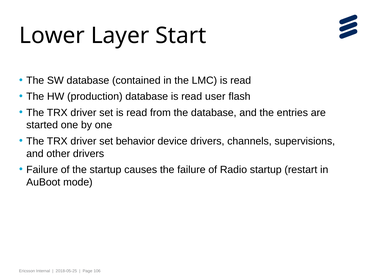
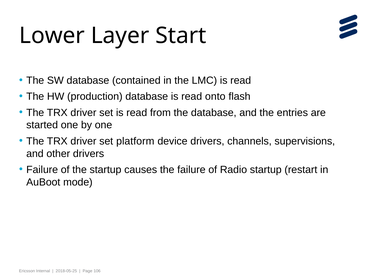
user: user -> onto (215, 96)
behavior: behavior -> platform (135, 141)
